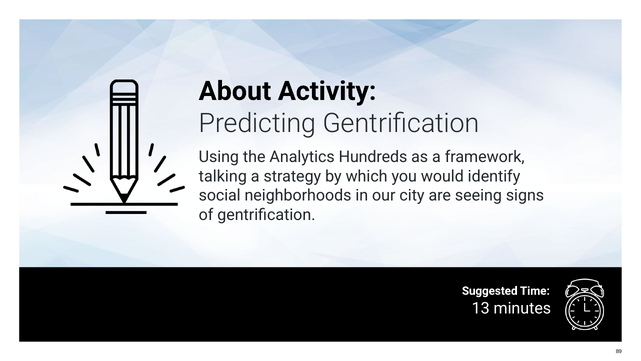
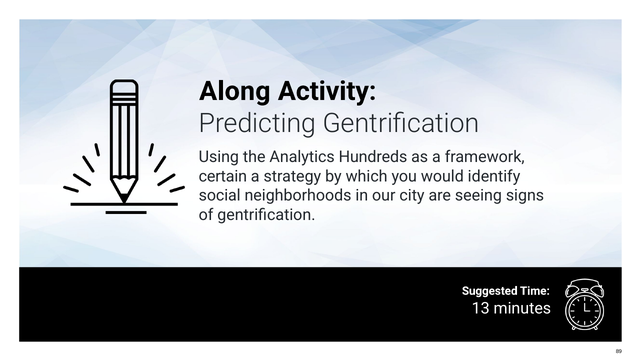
About: About -> Along (235, 91)
talking: talking -> certain (223, 176)
